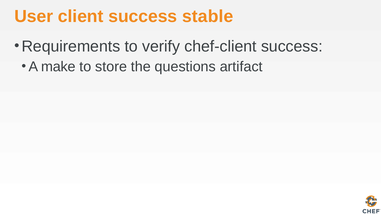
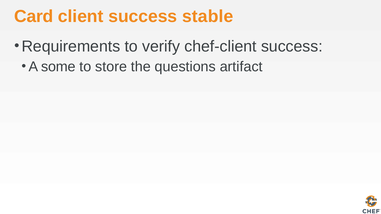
User: User -> Card (34, 16)
make: make -> some (58, 67)
